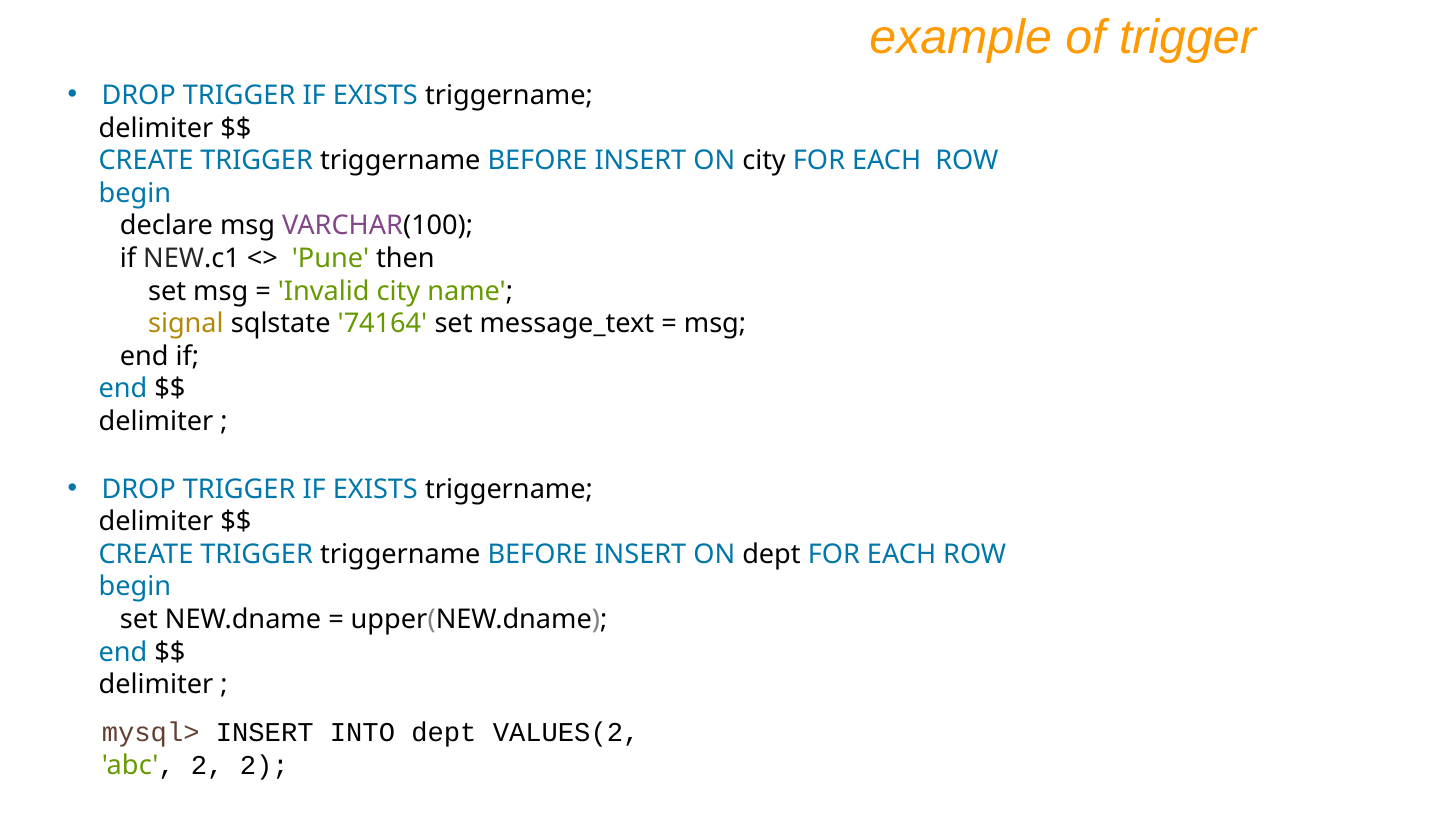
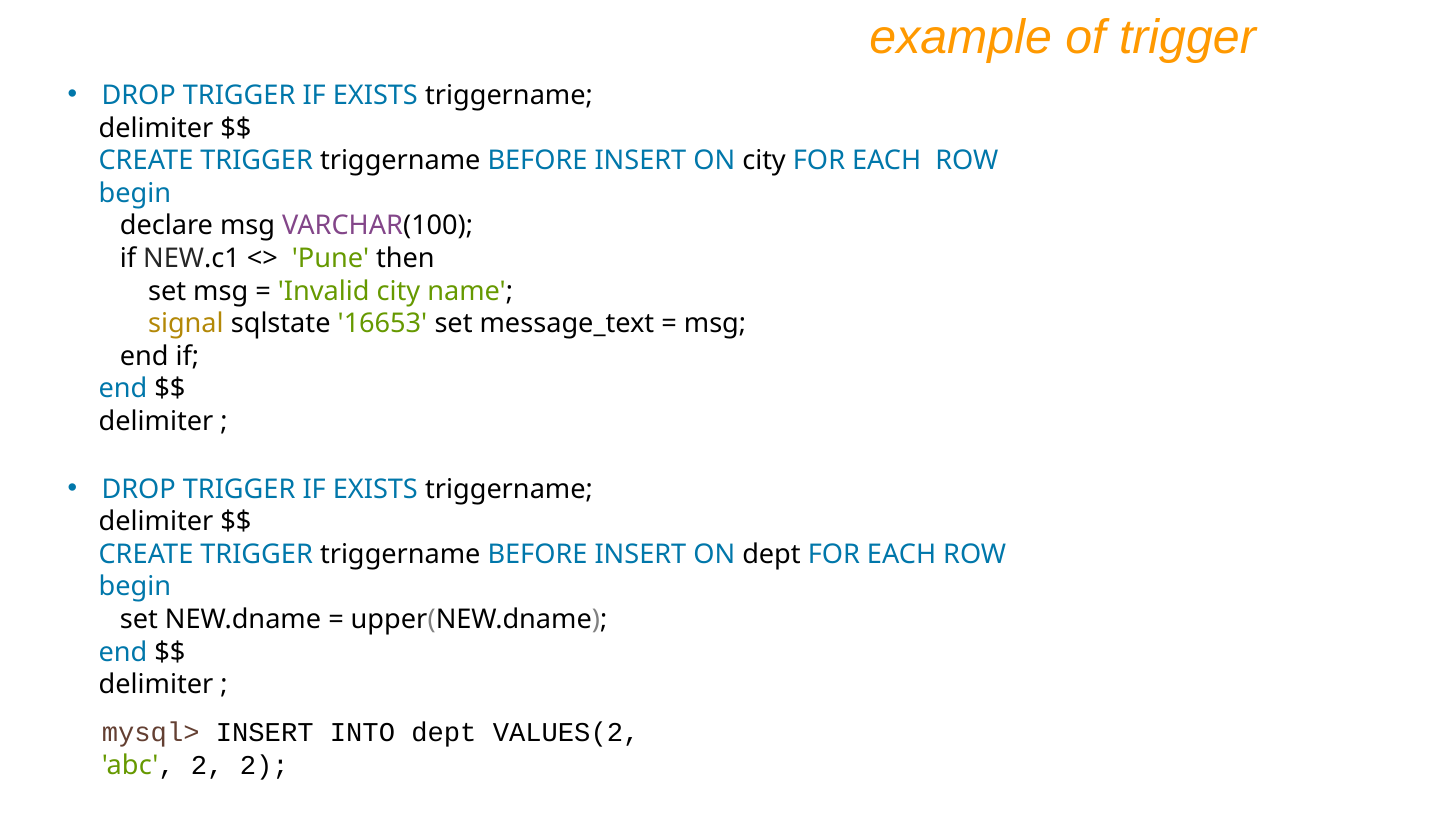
74164: 74164 -> 16653 (382, 323)
